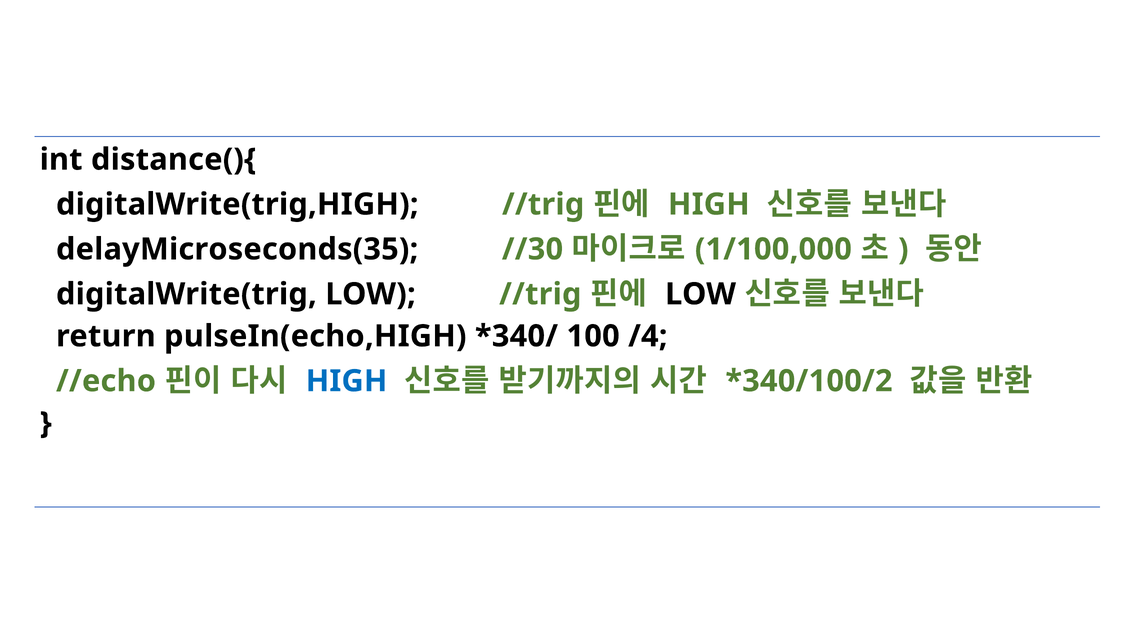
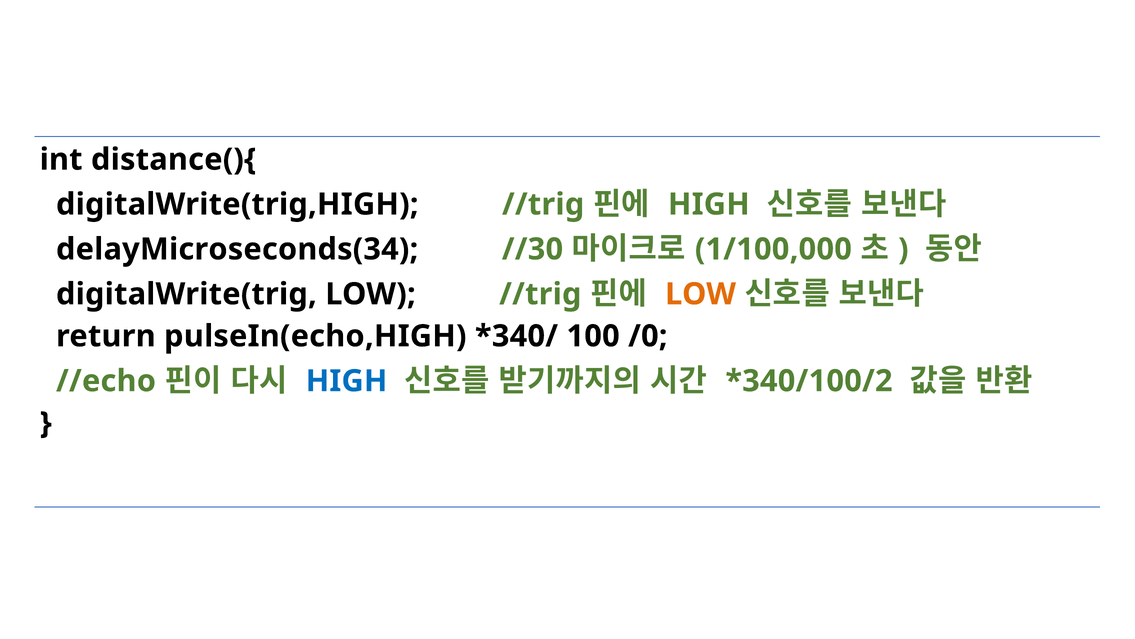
delayMicroseconds(35: delayMicroseconds(35 -> delayMicroseconds(34 (237, 249)
LOW colour: black -> orange (701, 294)
/4: /4 -> /0 (648, 336)
